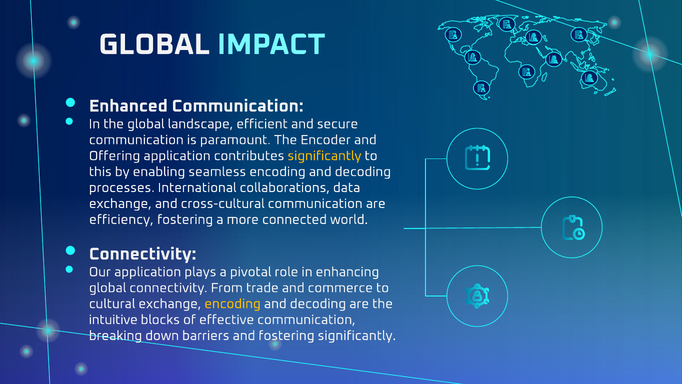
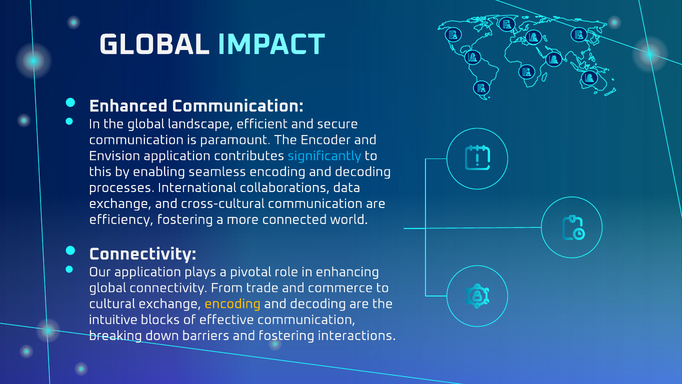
Offering: Offering -> Envision (115, 156)
significantly colour: yellow -> light blue (324, 156)
fostering significantly: significantly -> interactions (357, 335)
